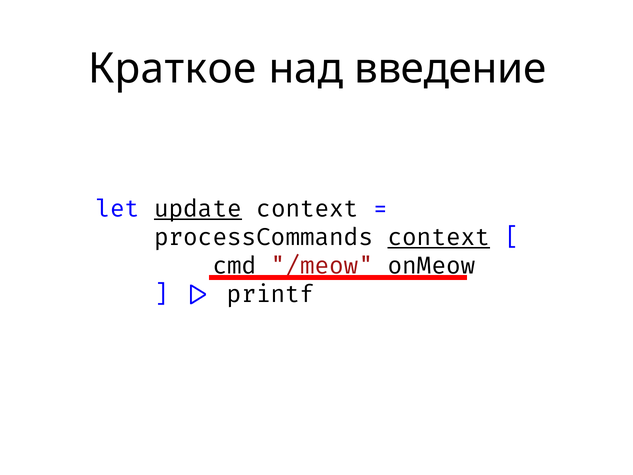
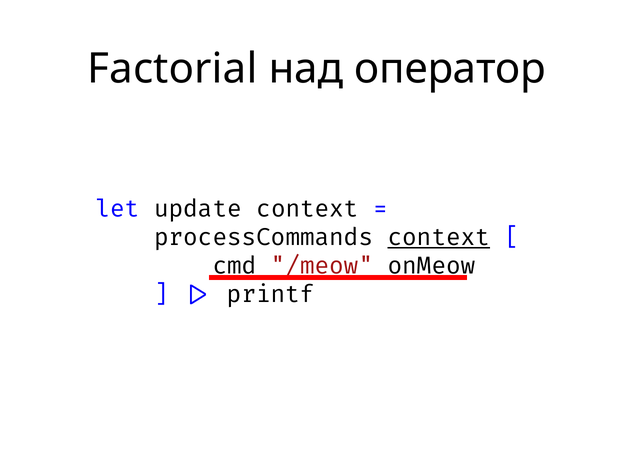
Краткое: Краткое -> Factorial (172, 69)
введение: введение -> оператор (450, 69)
update underline: present -> none (198, 209)
